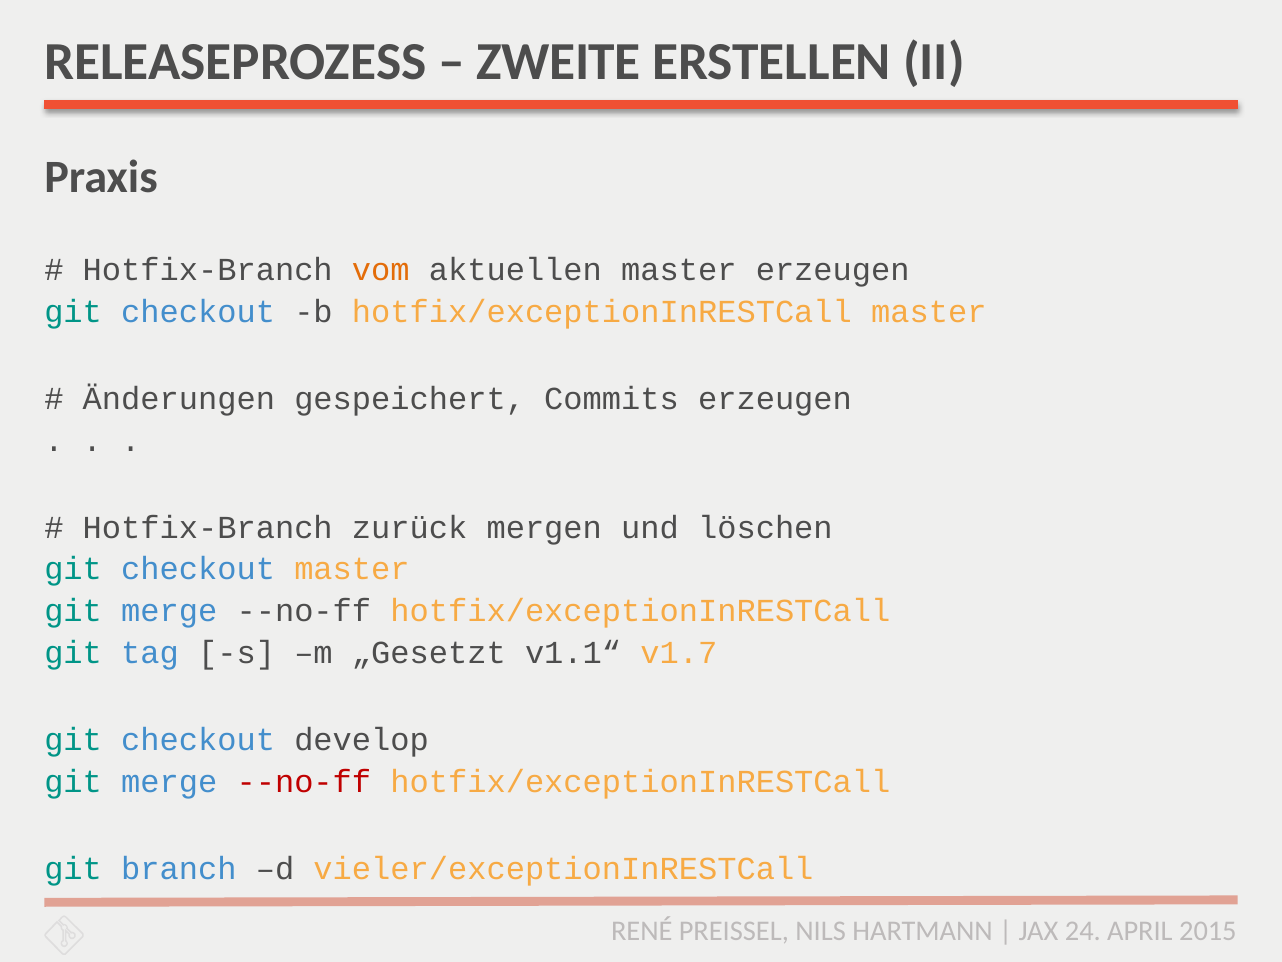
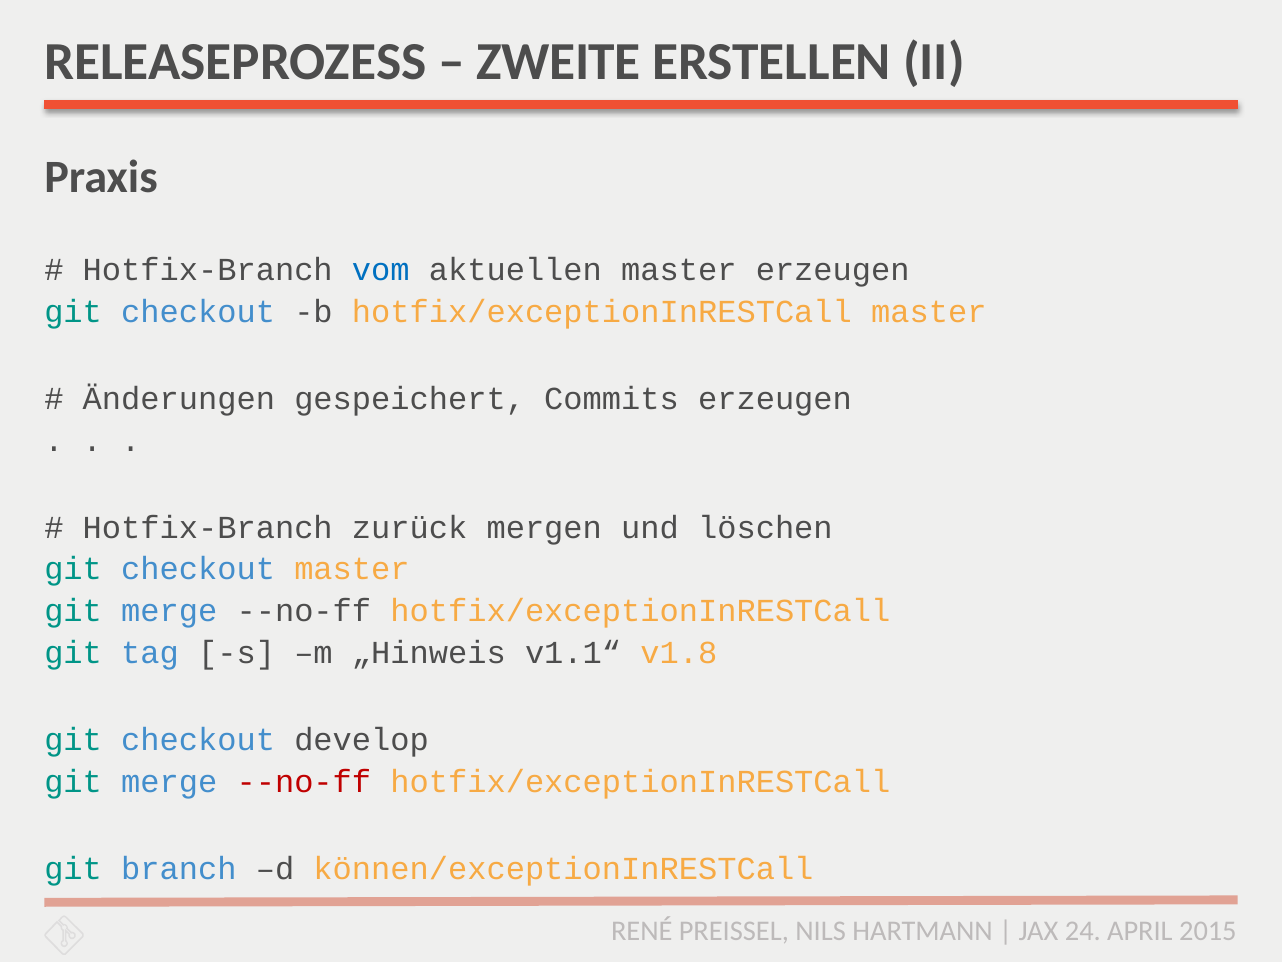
vom colour: orange -> blue (381, 270)
„Gesetzt: „Gesetzt -> „Hinweis (429, 652)
v1.7: v1.7 -> v1.8 (679, 652)
vieler/exceptionInRESTCall: vieler/exceptionInRESTCall -> können/exceptionInRESTCall (563, 868)
